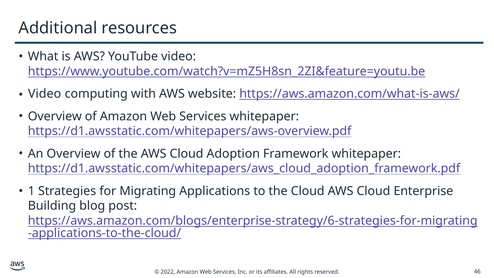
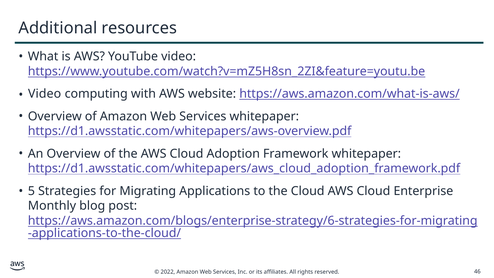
1: 1 -> 5 (31, 191)
Building: Building -> Monthly (52, 206)
